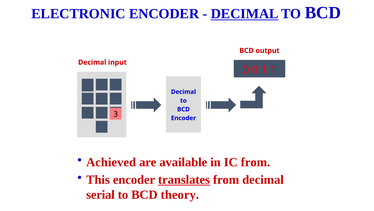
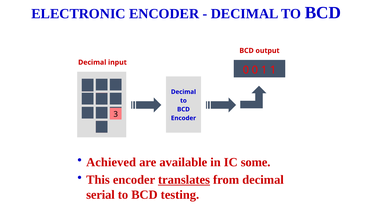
DECIMAL underline: present -> none (245, 14)
IC from: from -> some (256, 162)
theory: theory -> testing (180, 194)
